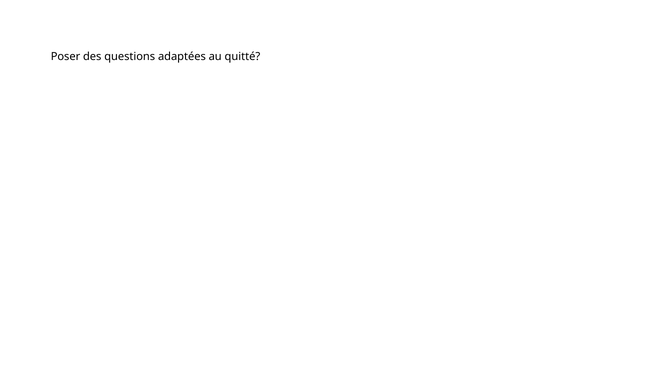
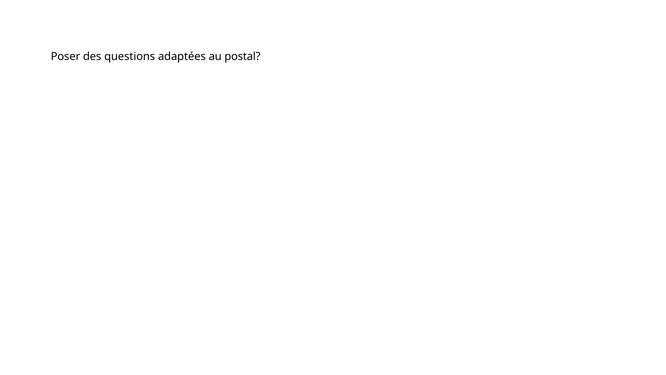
quitté: quitté -> postal (242, 57)
